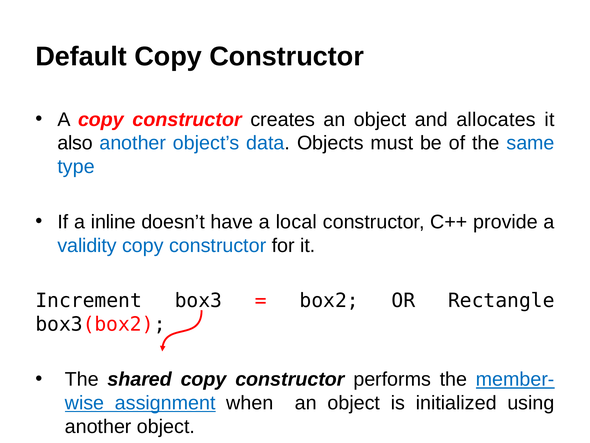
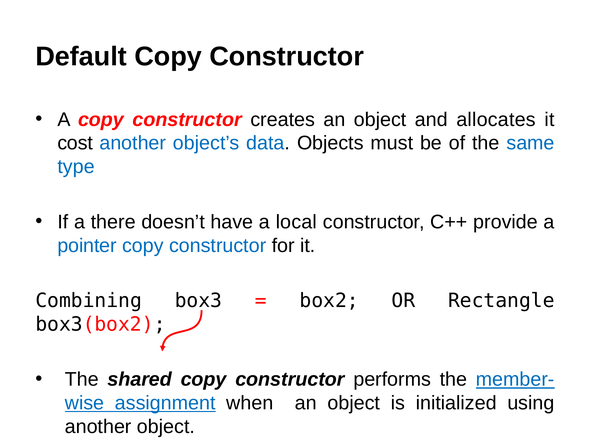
also: also -> cost (75, 143)
inline: inline -> there (113, 222)
validity: validity -> pointer (87, 245)
Increment: Increment -> Combining (89, 300)
